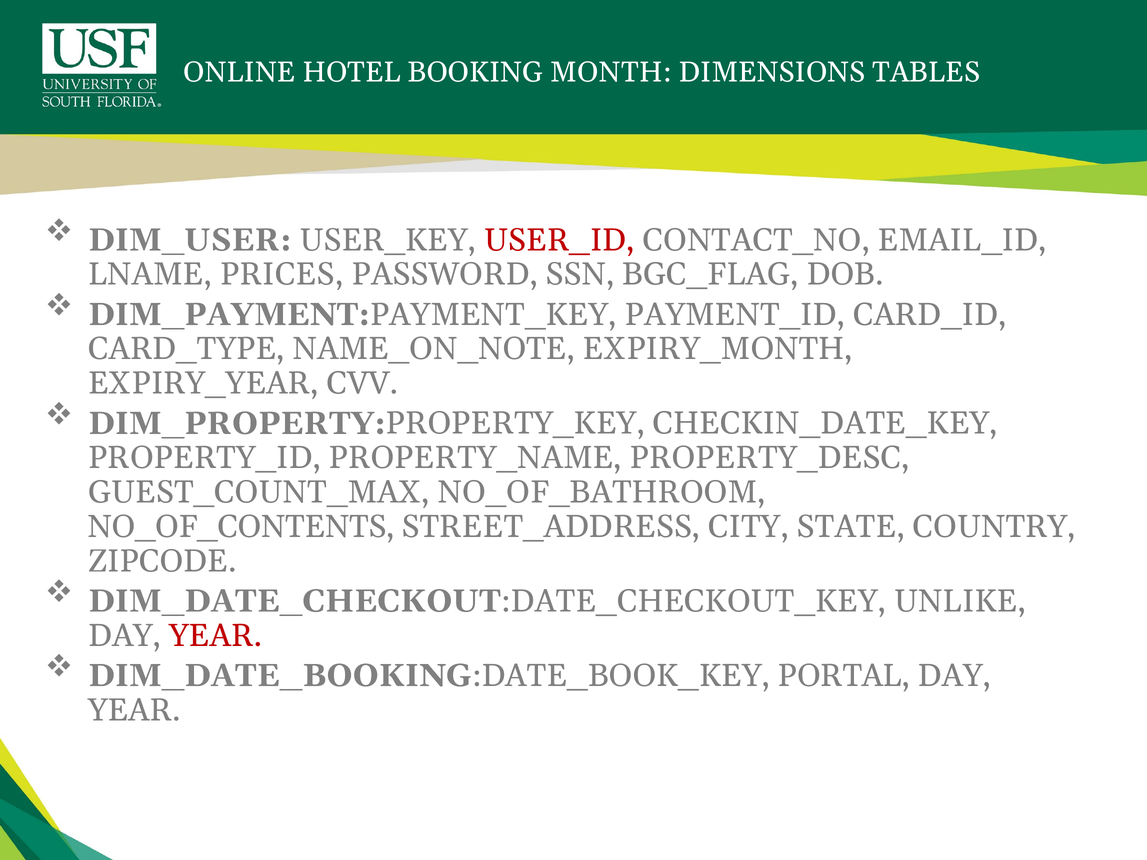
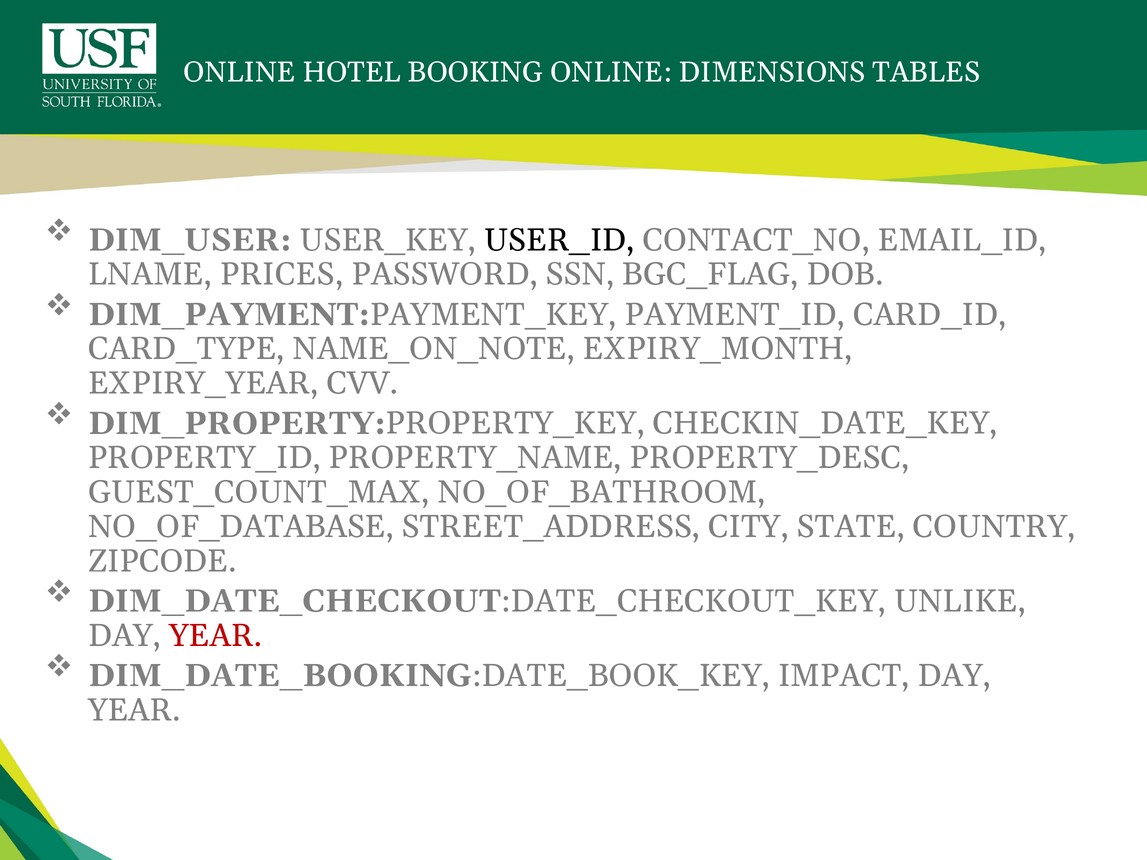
BOOKING MONTH: MONTH -> ONLINE (611, 72)
USER_ID colour: red -> black (560, 240)
NO_OF_CONTENTS: NO_OF_CONTENTS -> NO_OF_DATABASE (241, 527)
PORTAL: PORTAL -> IMPACT (844, 676)
